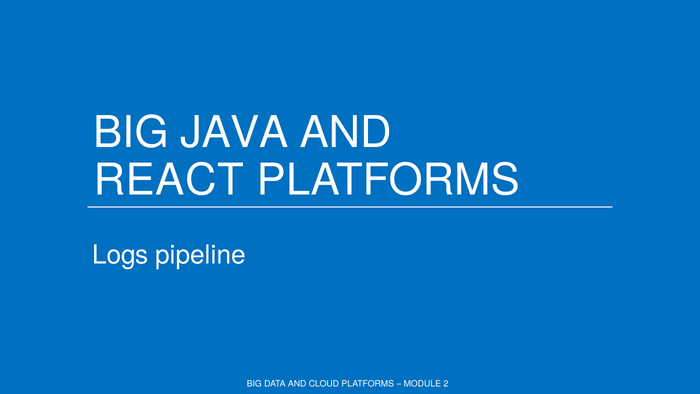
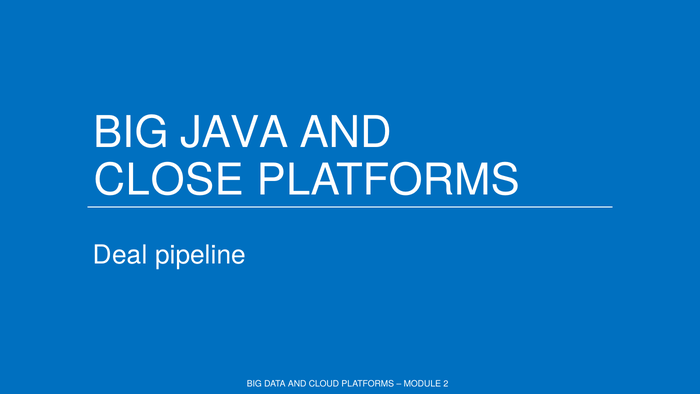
REACT: REACT -> CLOSE (169, 180)
Logs: Logs -> Deal (120, 255)
